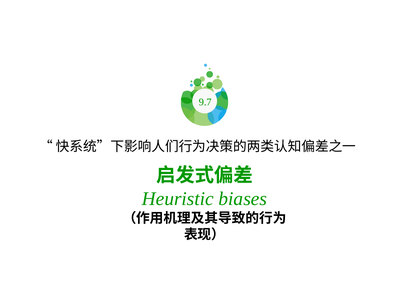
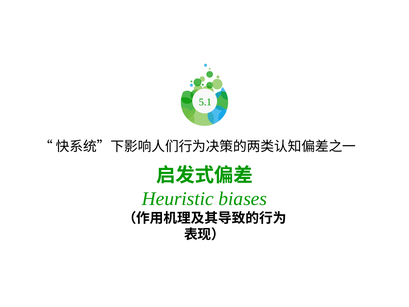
9.7: 9.7 -> 5.1 (205, 102)
